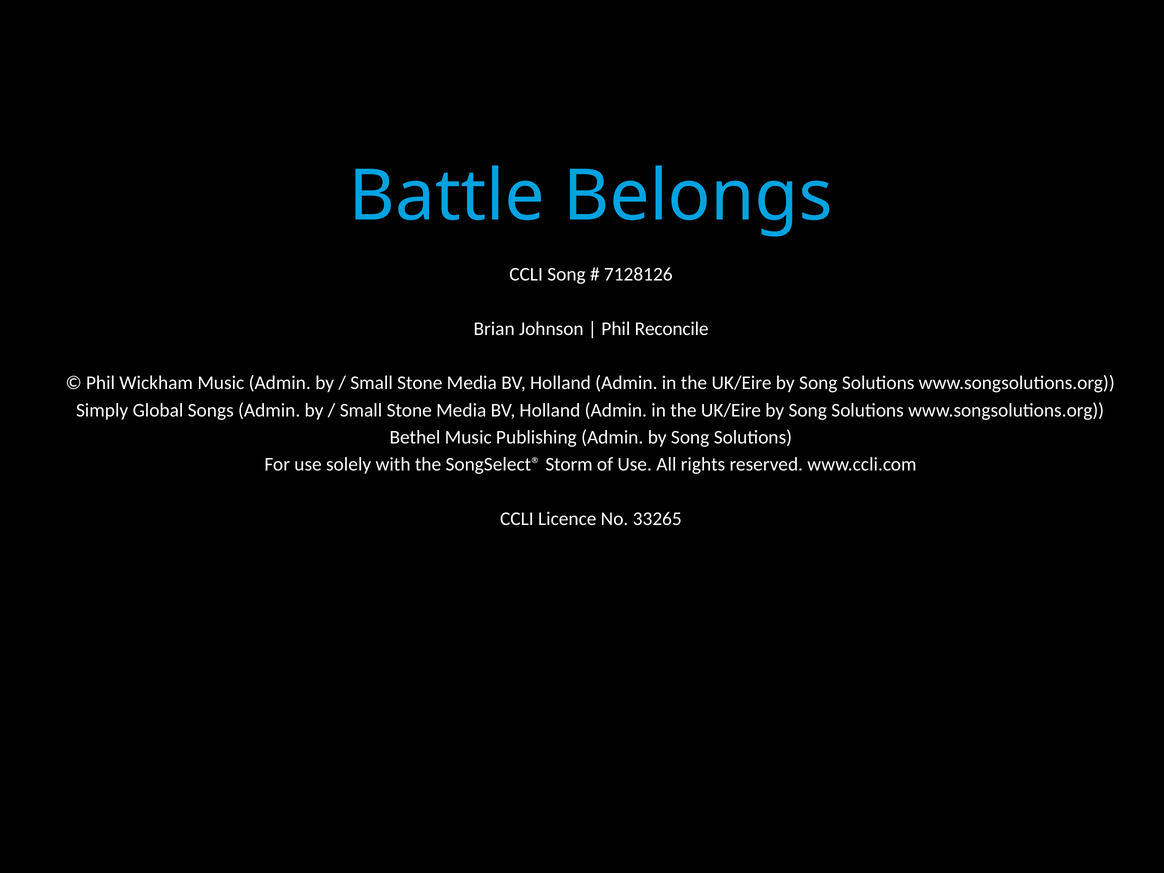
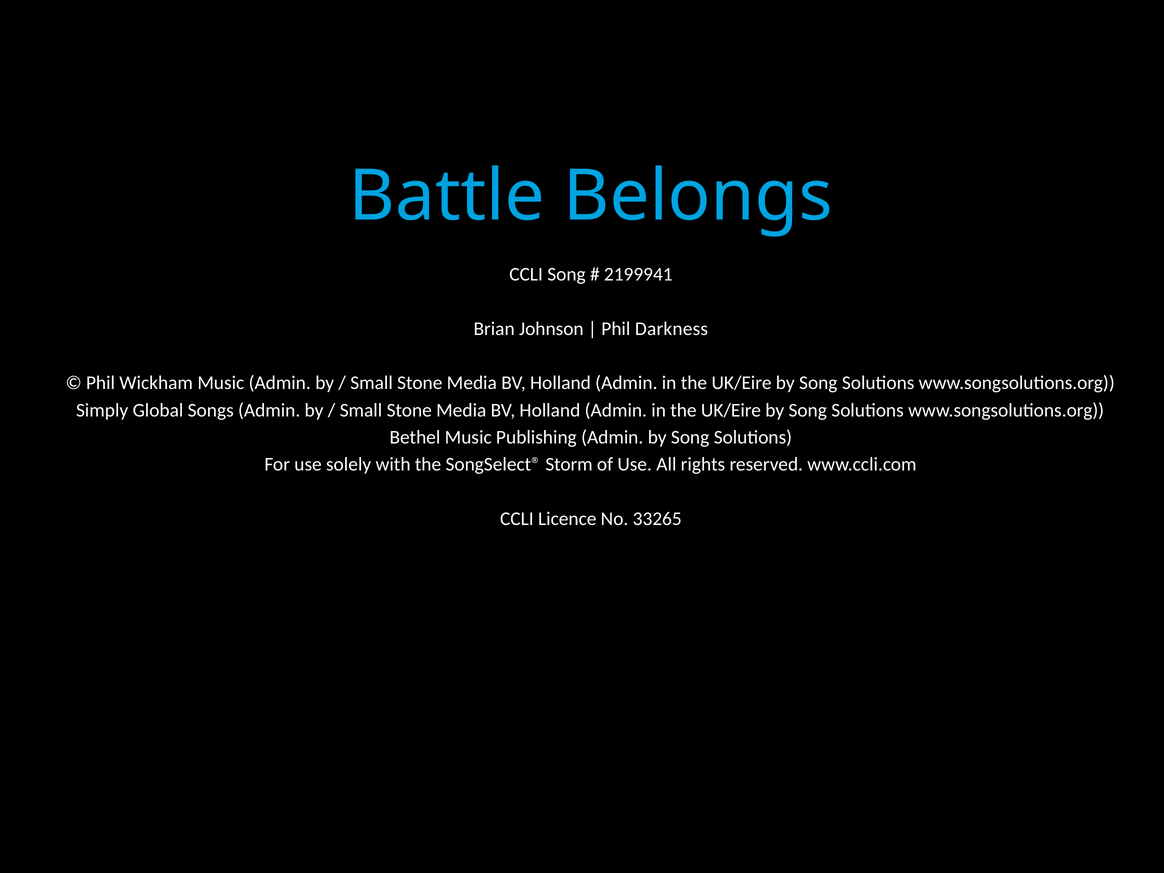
7128126: 7128126 -> 2199941 (638, 274)
Reconcile: Reconcile -> Darkness (671, 329)
